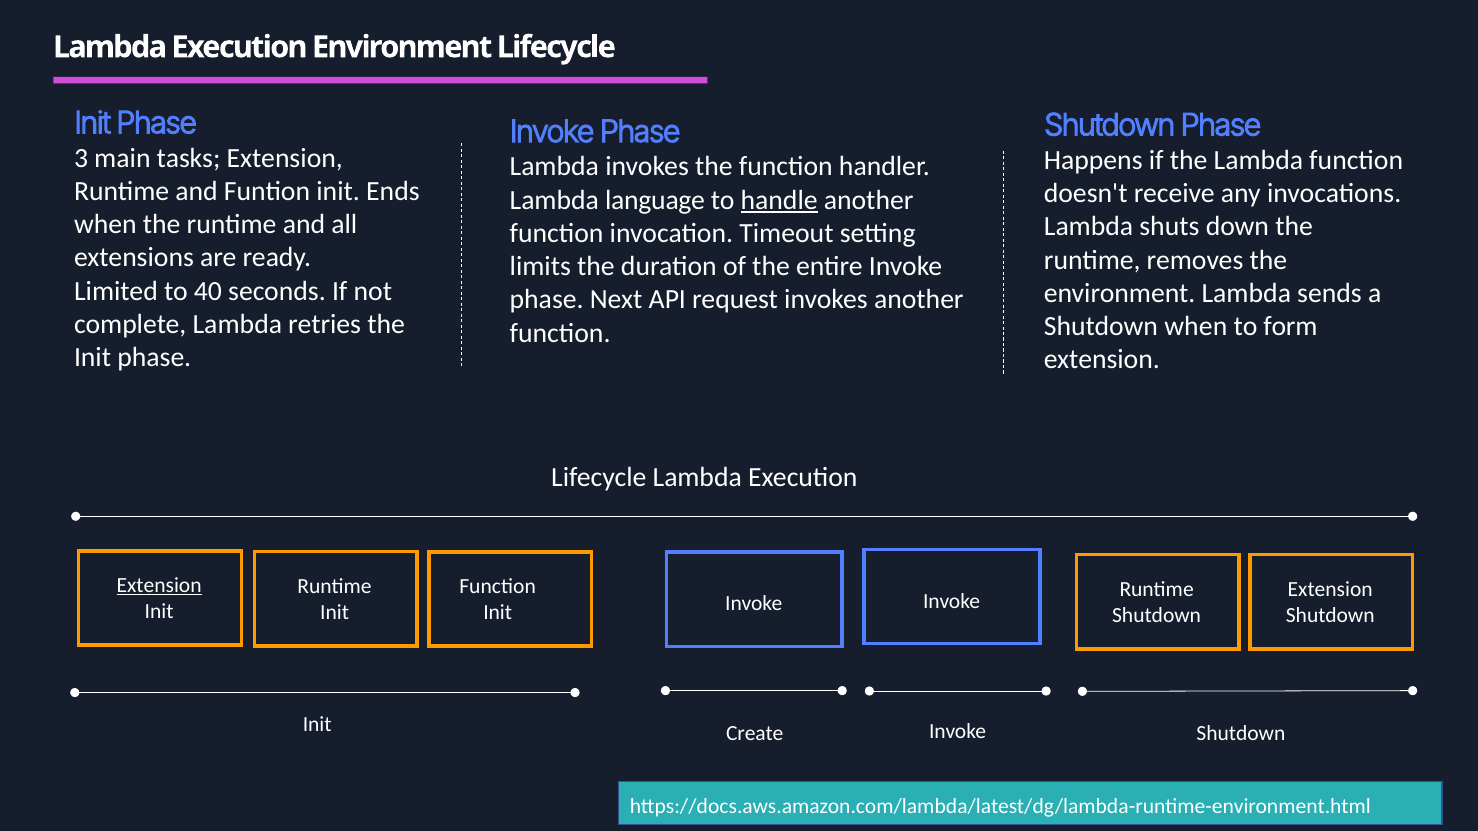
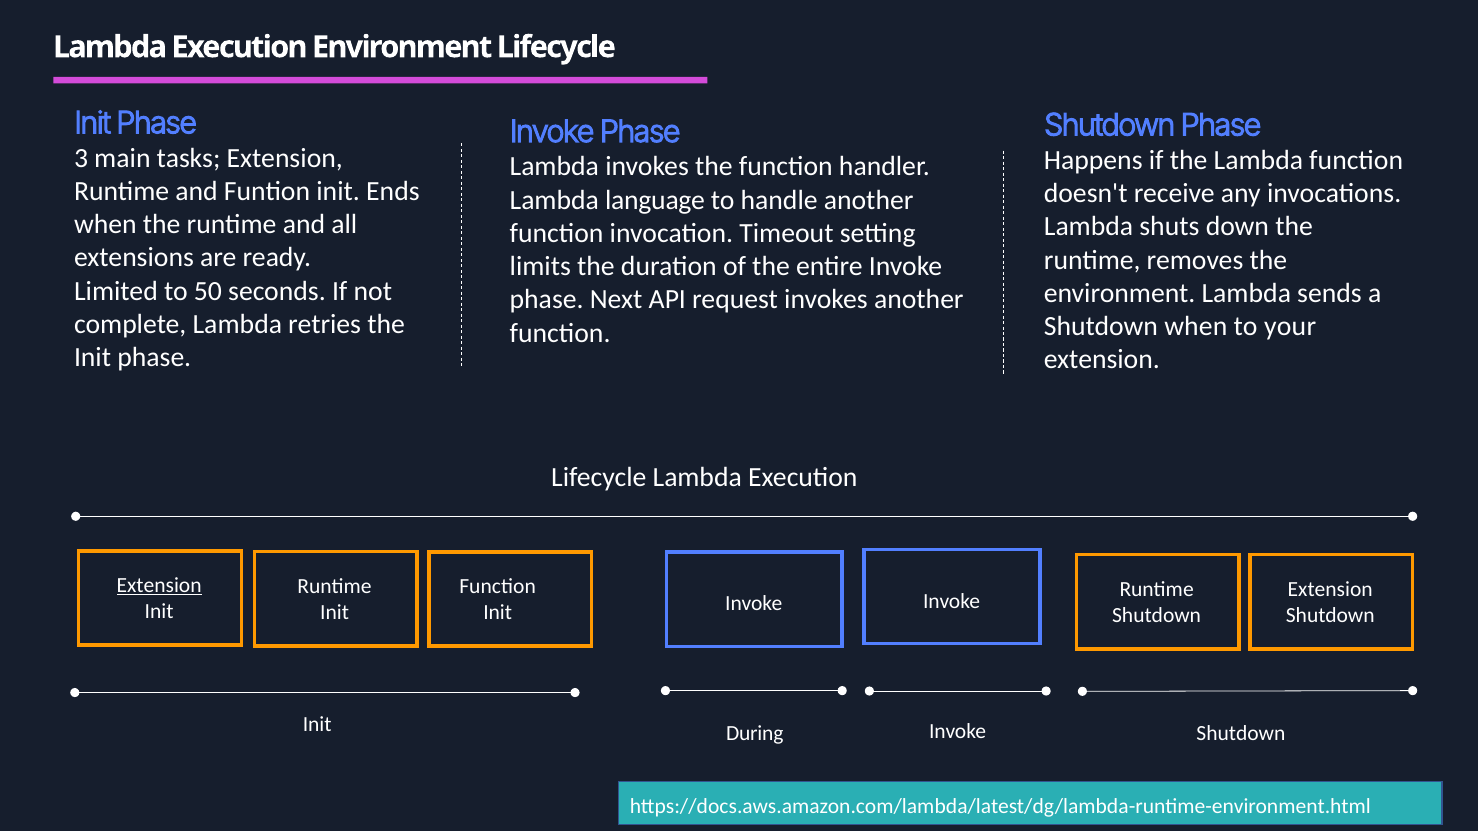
handle underline: present -> none (779, 200)
40: 40 -> 50 (208, 291)
form: form -> your (1290, 327)
Create: Create -> During (755, 733)
